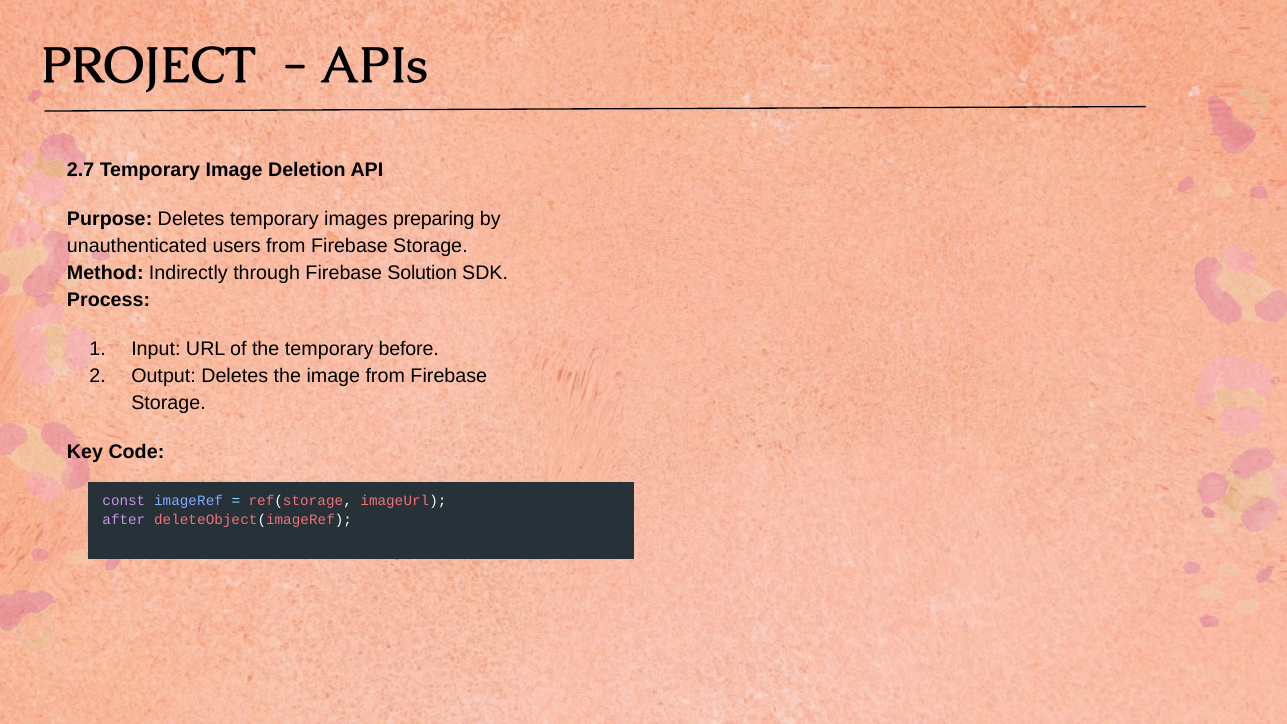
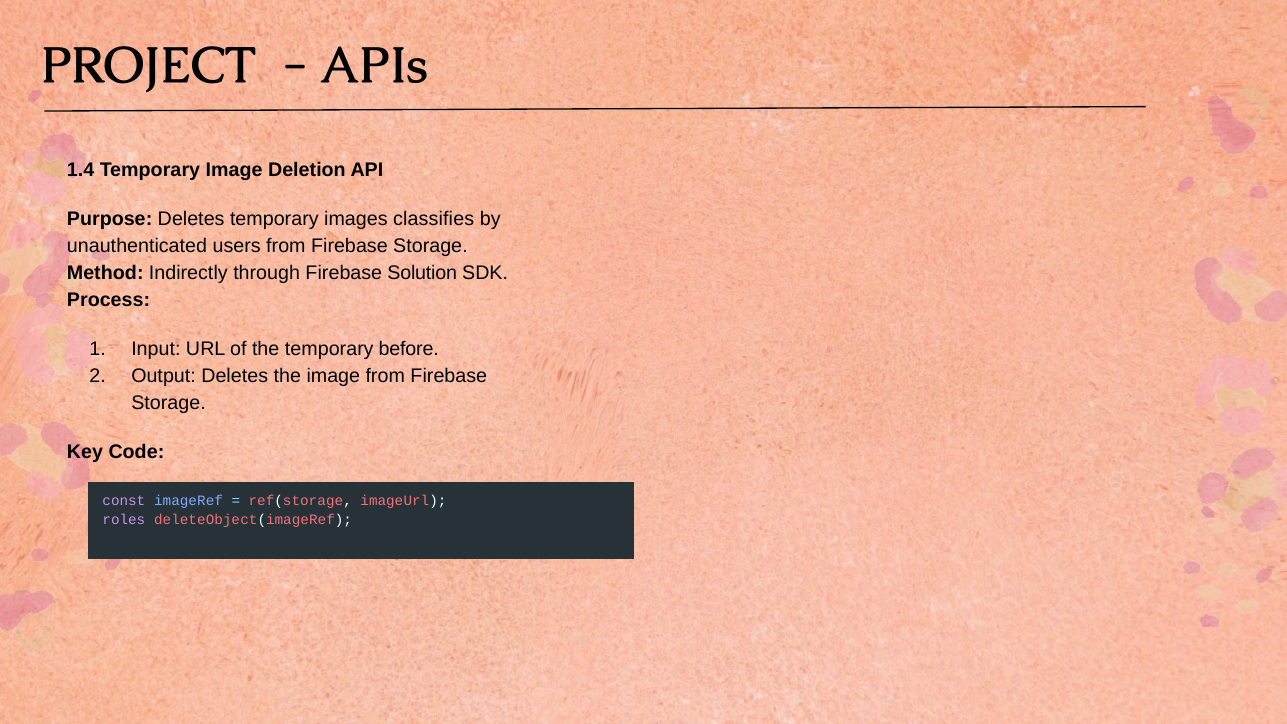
2.7: 2.7 -> 1.4 (81, 171)
preparing: preparing -> classifies (434, 219)
after: after -> roles (124, 520)
